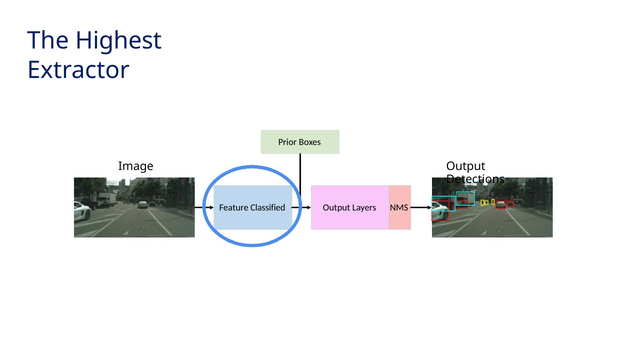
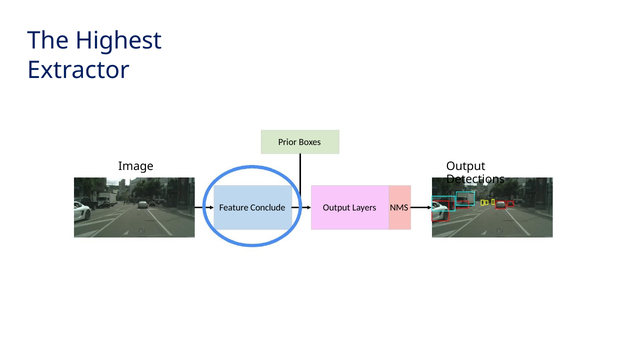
Classified: Classified -> Conclude (268, 208)
